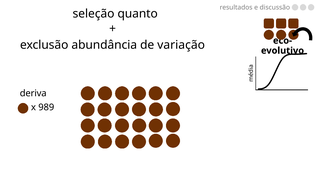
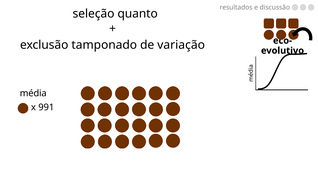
abundância: abundância -> tamponado (104, 45)
deriva: deriva -> média (33, 93)
989: 989 -> 991 (46, 107)
